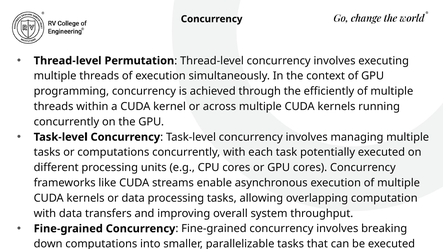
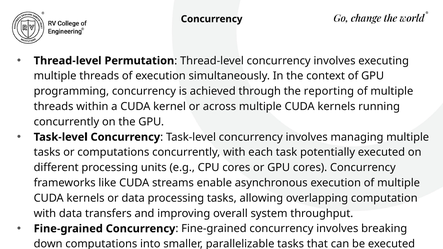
efficiently: efficiently -> reporting (329, 91)
